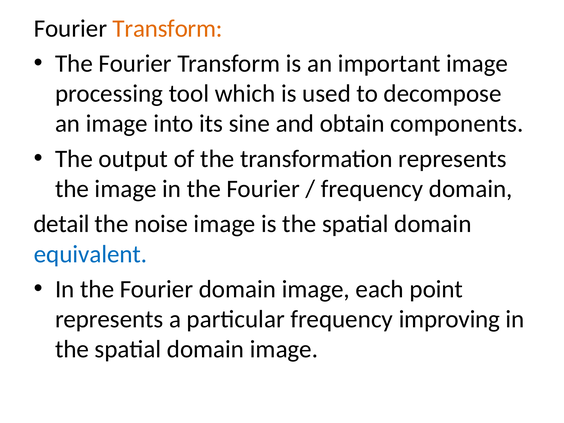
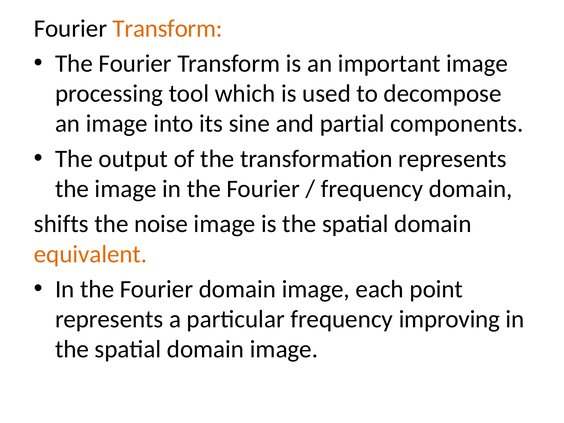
obtain: obtain -> partial (352, 124)
detail: detail -> shifts (61, 224)
equivalent colour: blue -> orange (91, 254)
